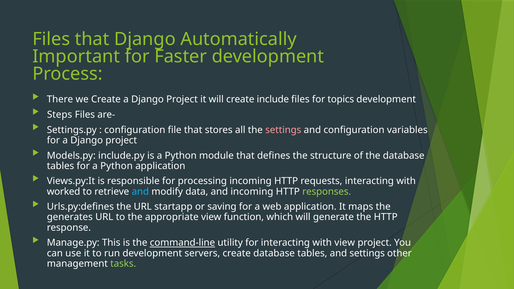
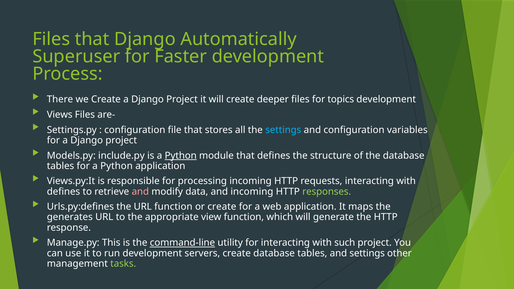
Important: Important -> Superuser (76, 57)
include: include -> deeper (273, 99)
Steps: Steps -> Views (60, 115)
settings colour: pink -> light blue (283, 130)
Python underline: none -> present (181, 156)
worked: worked -> defines (63, 192)
and colour: light blue -> pink (140, 192)
URL startapp: startapp -> function (173, 207)
or saving: saving -> create (222, 207)
with view: view -> such (345, 243)
